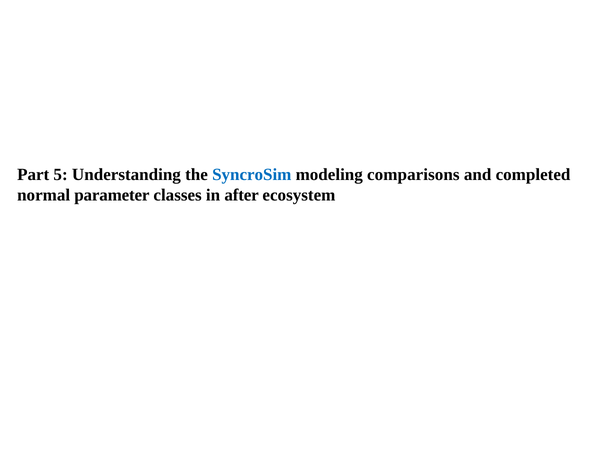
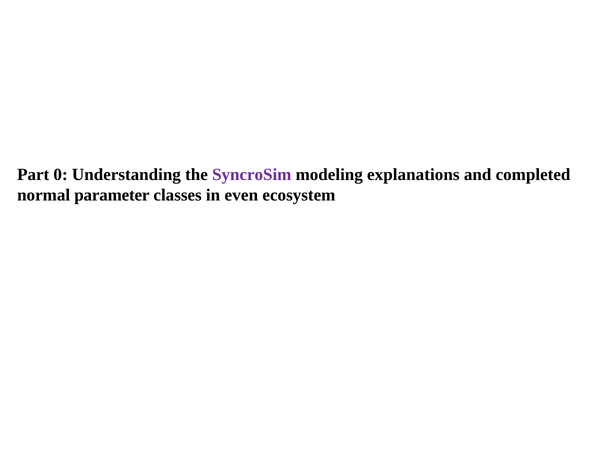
5: 5 -> 0 (61, 175)
SyncroSim colour: blue -> purple (252, 175)
comparisons: comparisons -> explanations (413, 175)
after: after -> even (241, 195)
